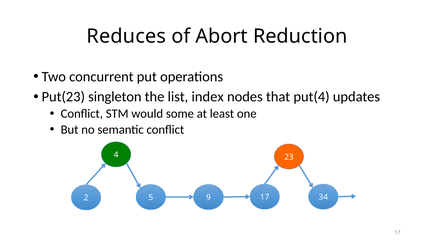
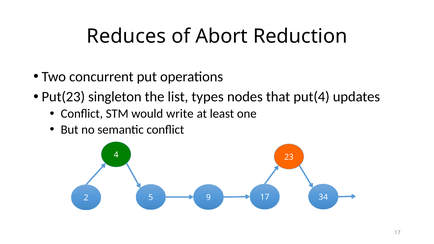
index: index -> types (208, 97)
some: some -> write (180, 114)
